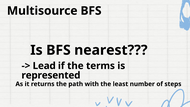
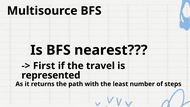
Lead: Lead -> First (44, 66)
terms: terms -> travel (100, 66)
